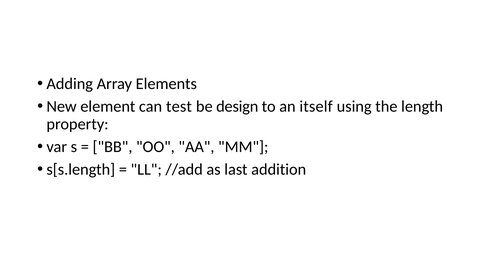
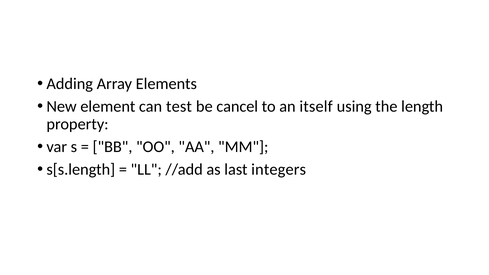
design: design -> cancel (237, 106)
addition: addition -> integers (279, 170)
